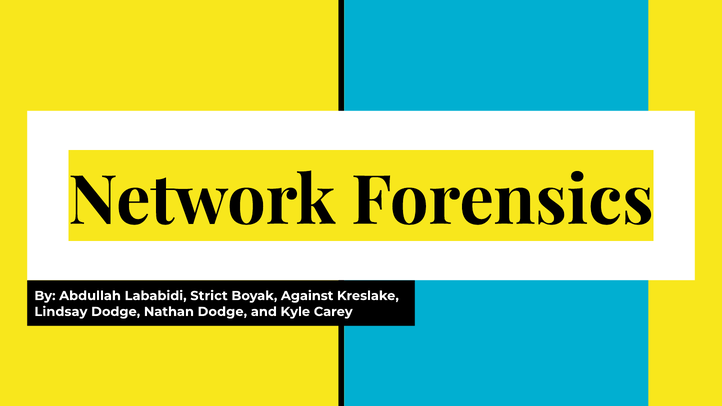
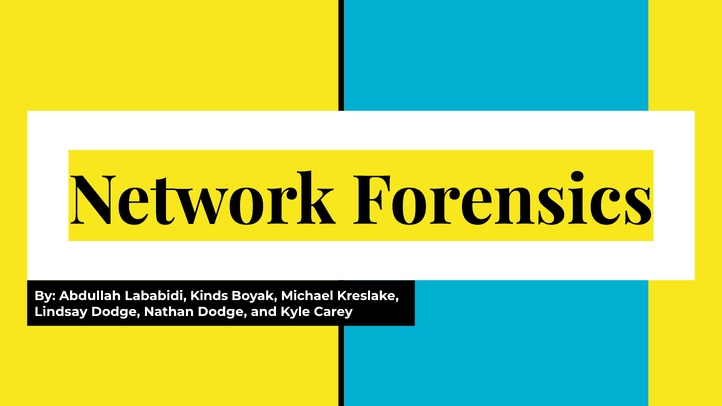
Strict: Strict -> Kinds (209, 296)
Against: Against -> Michael (307, 296)
